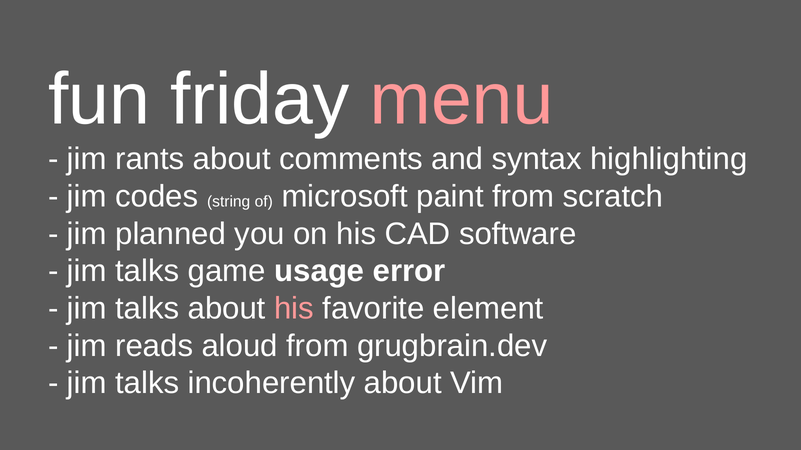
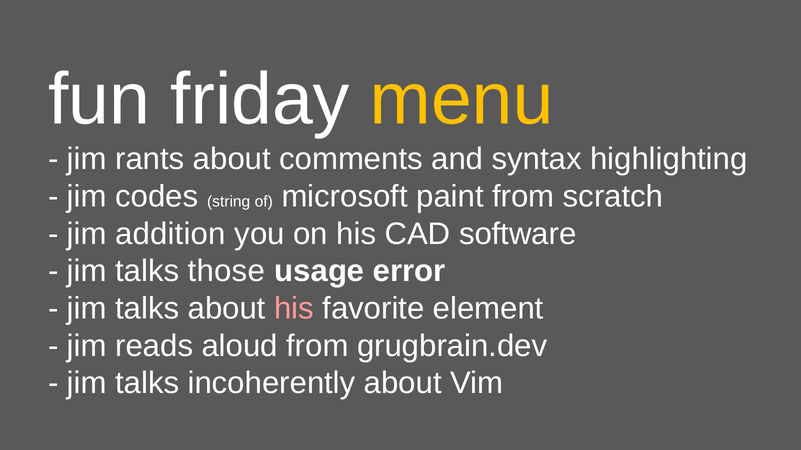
menu colour: pink -> yellow (462, 99)
planned: planned -> addition (170, 234)
game: game -> those (226, 271)
